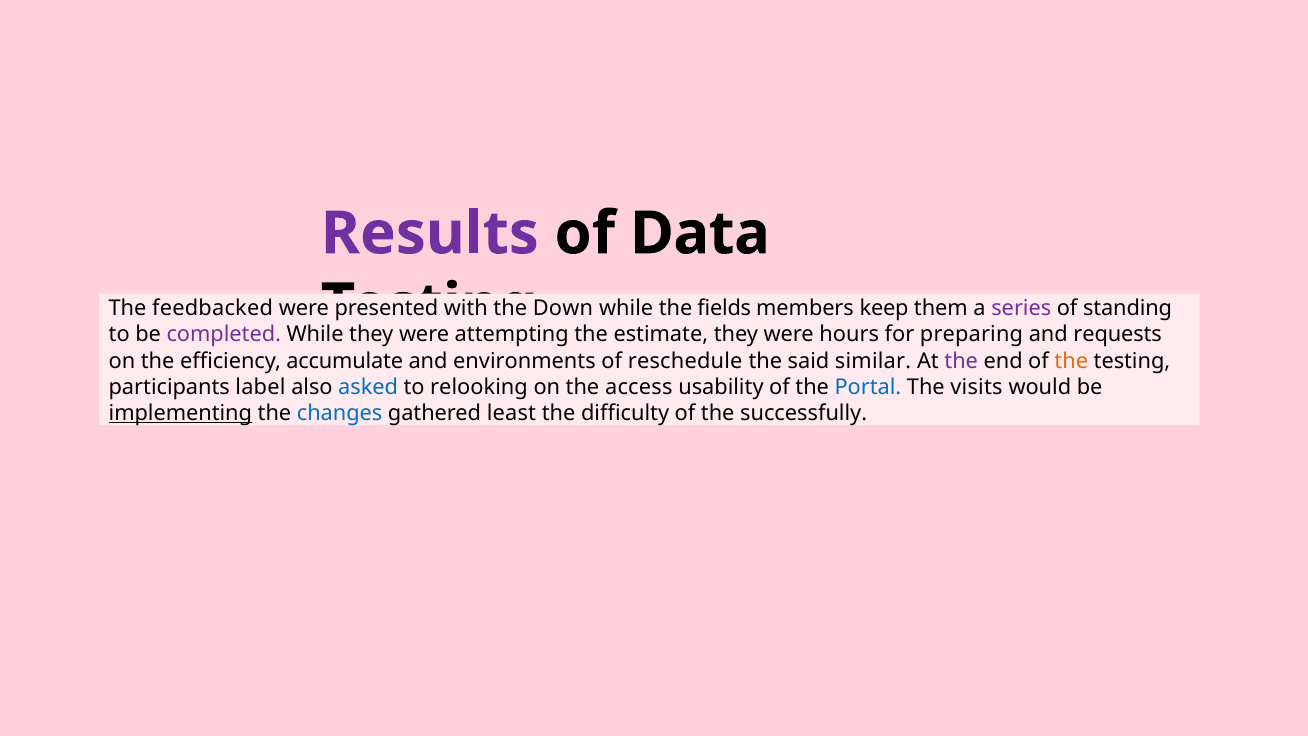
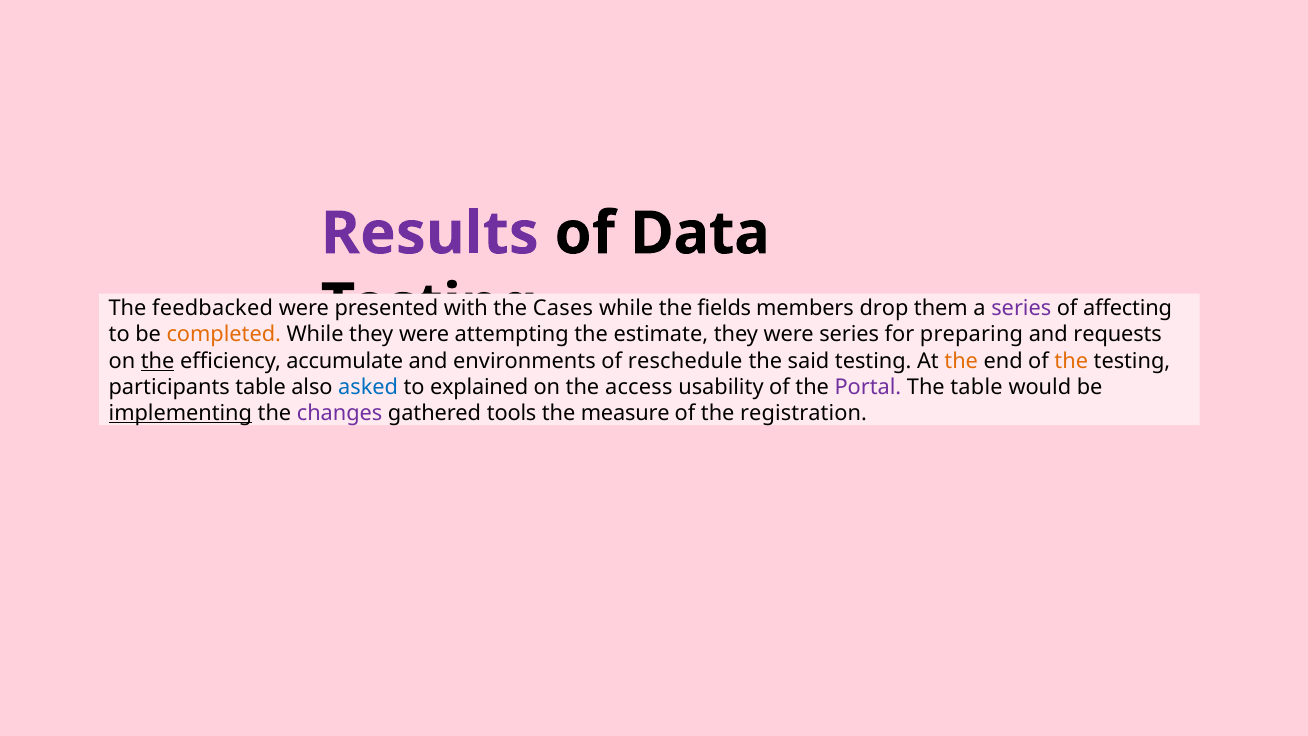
Down: Down -> Cases (563, 309)
keep: keep -> drop (884, 309)
standing: standing -> affecting (1128, 309)
completed colour: purple -> orange (224, 335)
were hours: hours -> series (849, 335)
the underline: none -> present (158, 361)
said similar: similar -> testing (873, 361)
the colour: purple -> orange (961, 361)
participants label: label -> table (261, 387)
relooking: relooking -> explained (479, 387)
Portal colour: blue -> purple (868, 387)
The visits: visits -> table (977, 387)
changes colour: blue -> purple (340, 413)
least: least -> tools (512, 413)
difficulty: difficulty -> measure (625, 413)
successfully: successfully -> registration (804, 413)
